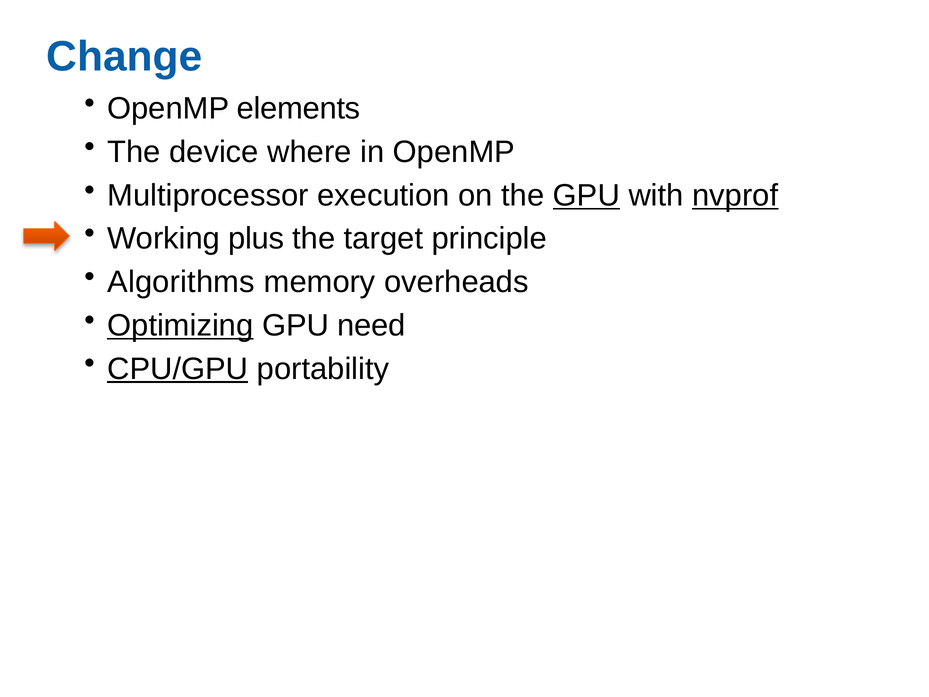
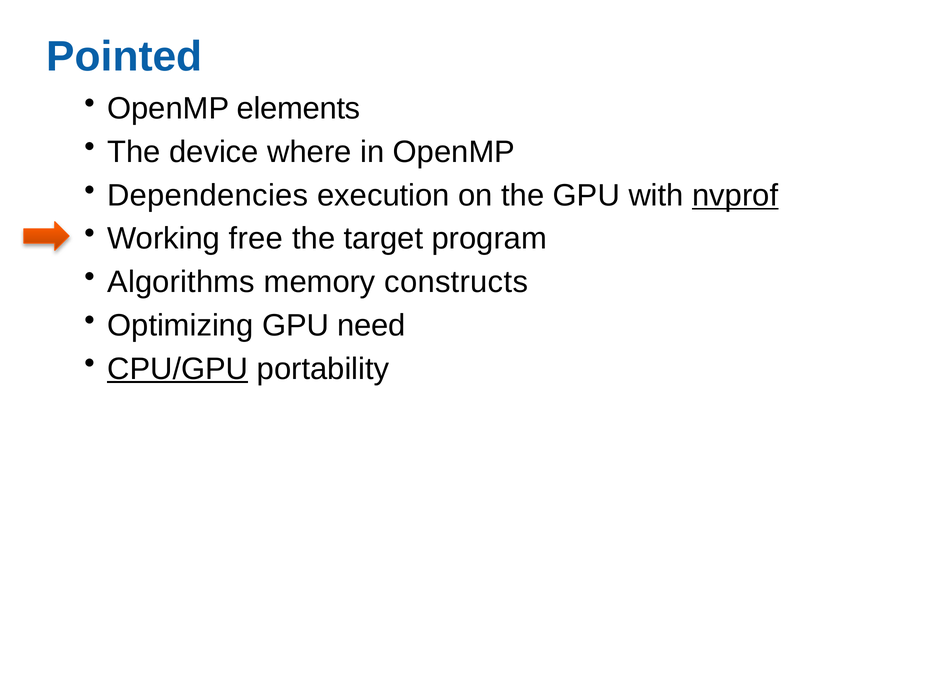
Change: Change -> Pointed (124, 56)
Multiprocessor: Multiprocessor -> Dependencies (208, 195)
GPU underline: present -> none (586, 195)
plus: plus -> free (256, 239)
principle: principle -> program (489, 239)
overheads: overheads -> constructs (456, 282)
Optimizing underline: present -> none (180, 325)
